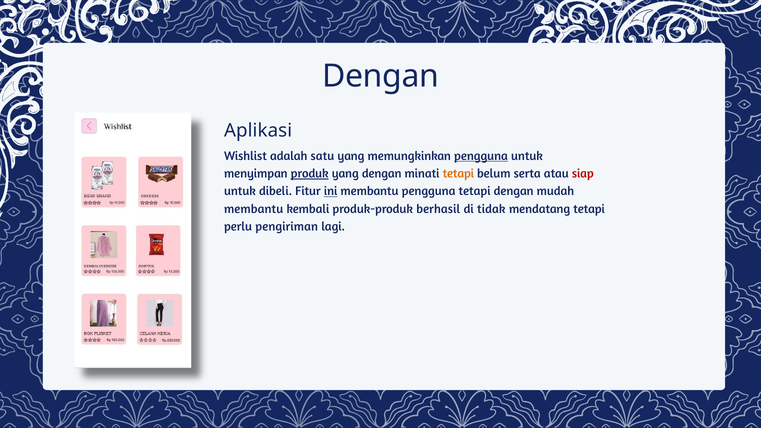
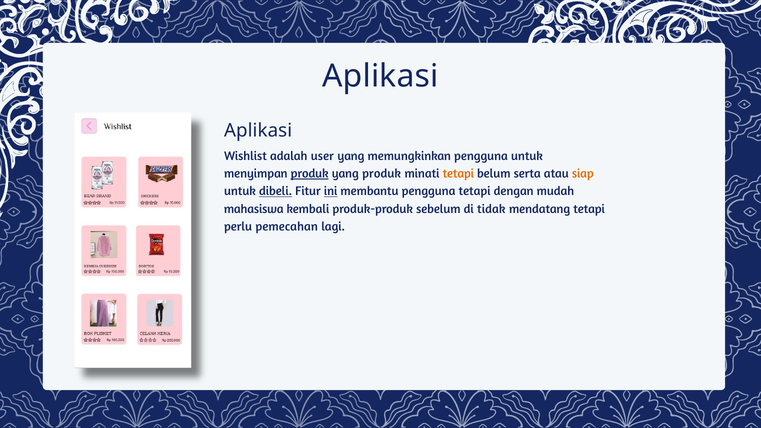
Dengan: Dengan -> Aplikasi (380, 76)
satu: satu -> user (322, 156)
pengguna underline: present -> none (481, 156)
yang dengan: dengan -> produk (382, 174)
siap colour: red -> orange (583, 174)
dibeli underline: none -> present (276, 191)
membantu: membantu -> mahasiswa (254, 209)
berhasil: berhasil -> sebelum (438, 209)
pengiriman: pengiriman -> pemecahan (287, 227)
